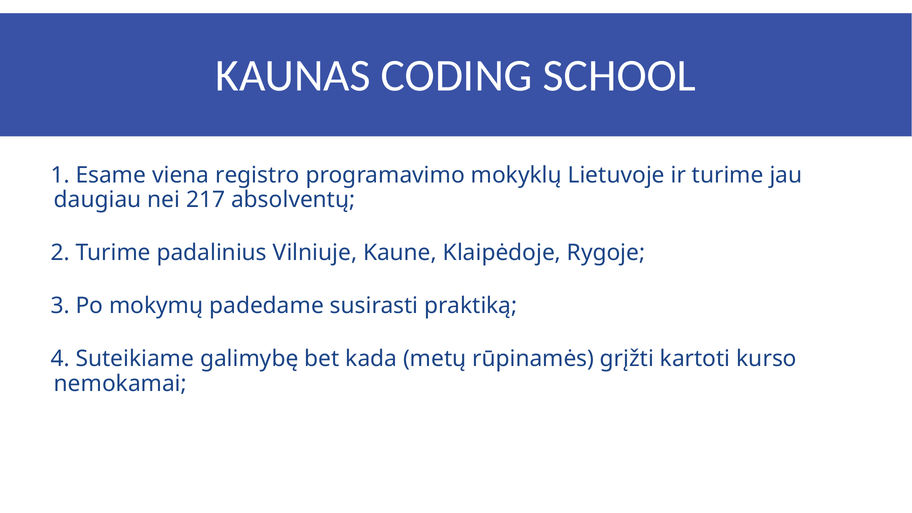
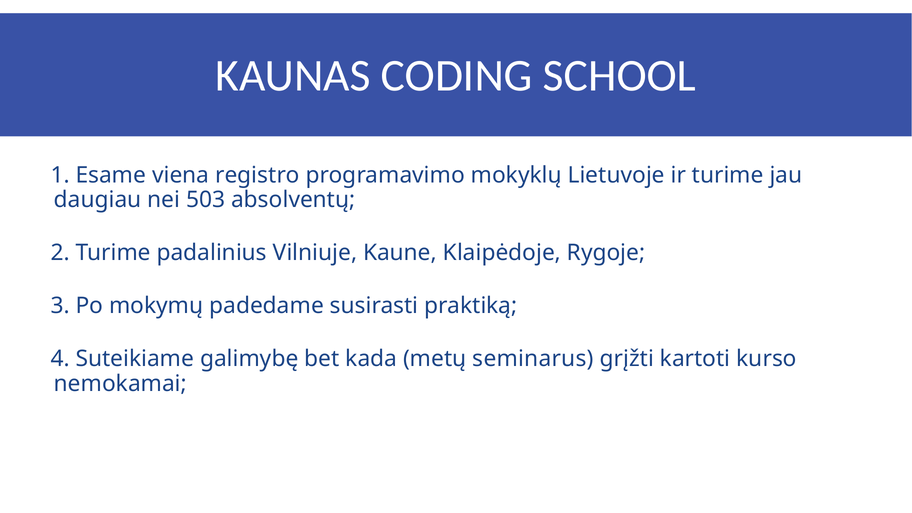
217: 217 -> 503 (206, 200)
rūpinamės: rūpinamės -> seminarus (533, 359)
